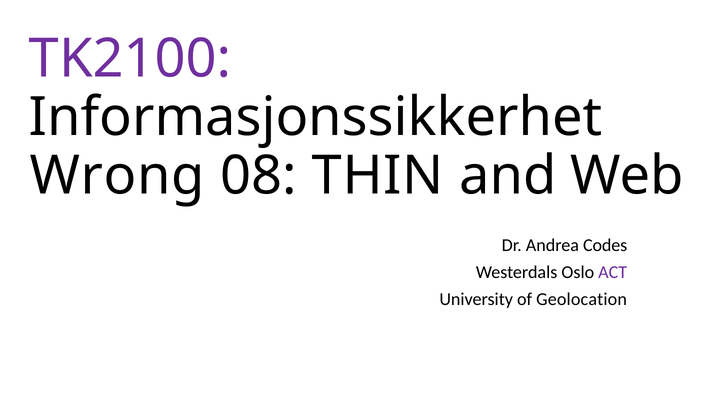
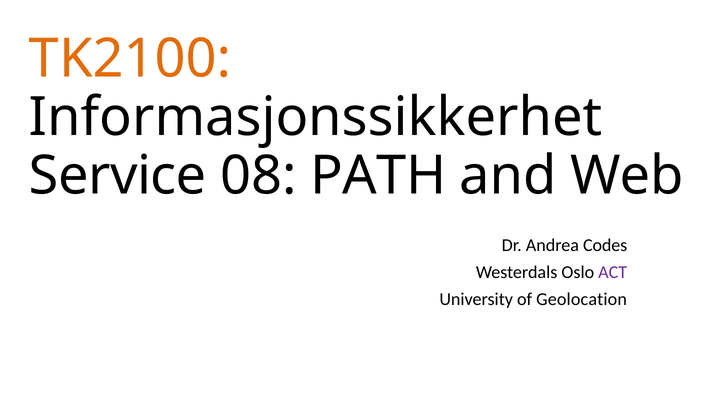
TK2100 colour: purple -> orange (130, 59)
Wrong: Wrong -> Service (118, 176)
THIN: THIN -> PATH (378, 176)
